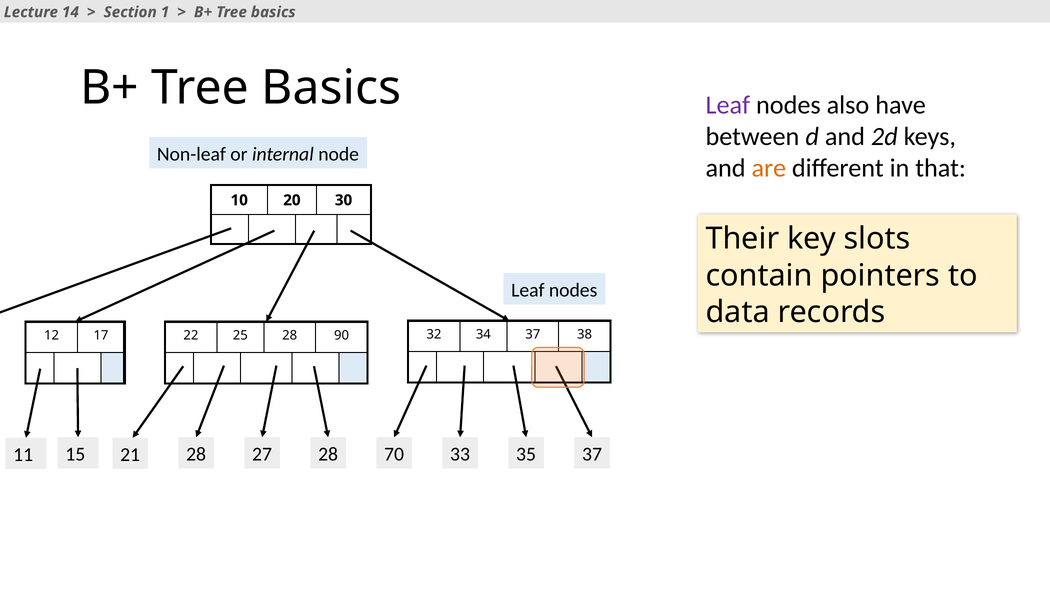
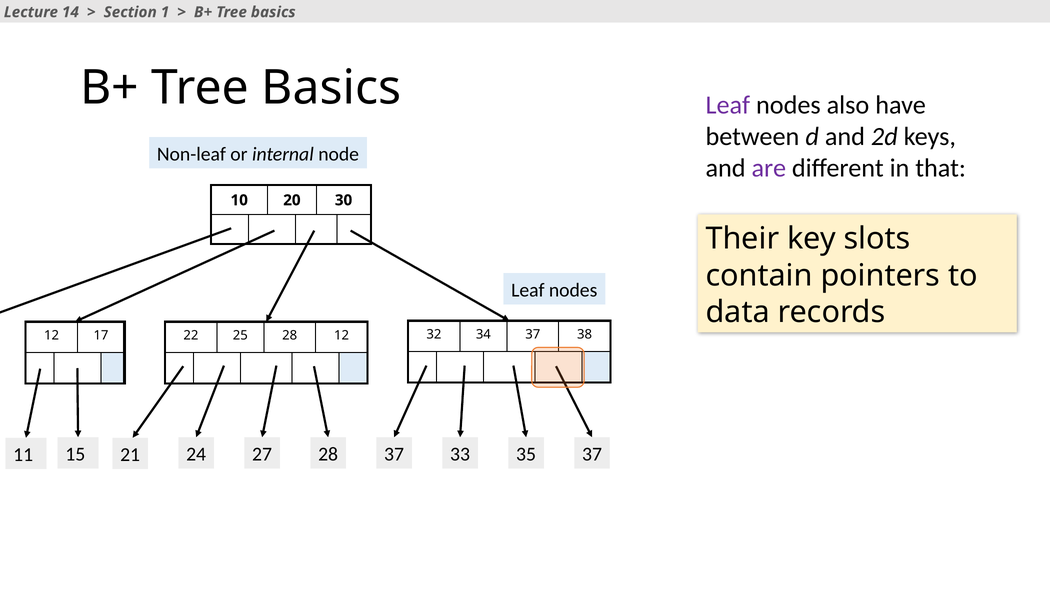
are colour: orange -> purple (769, 168)
28 90: 90 -> 12 (342, 336)
21 28: 28 -> 24 (196, 455)
28 70: 70 -> 37 (394, 455)
